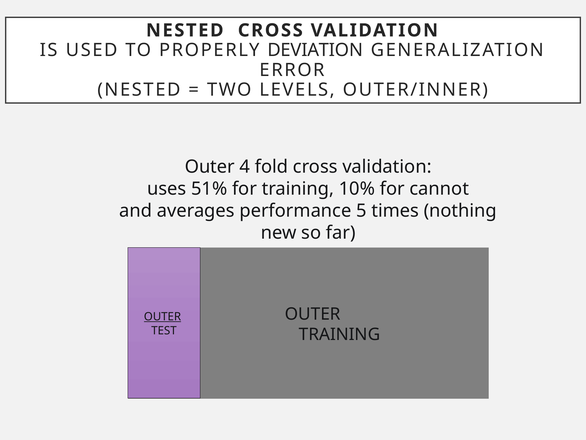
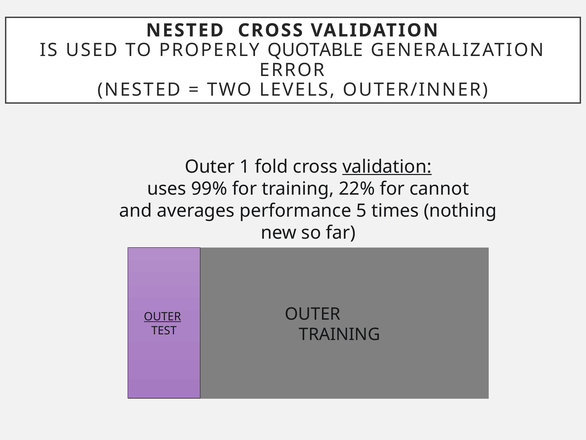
DEVIATION: DEVIATION -> QUOTABLE (315, 50)
4: 4 -> 1 (245, 166)
validation underline: none -> present (387, 166)
51%: 51% -> 99% (209, 188)
10%: 10% -> 22% (357, 188)
